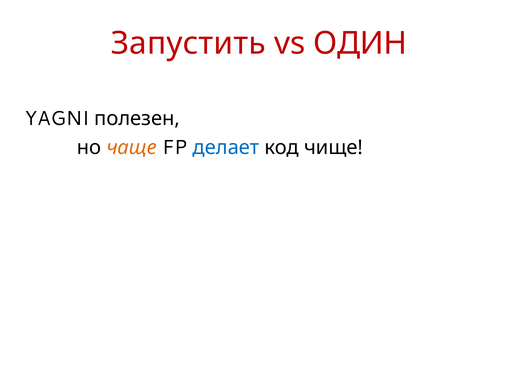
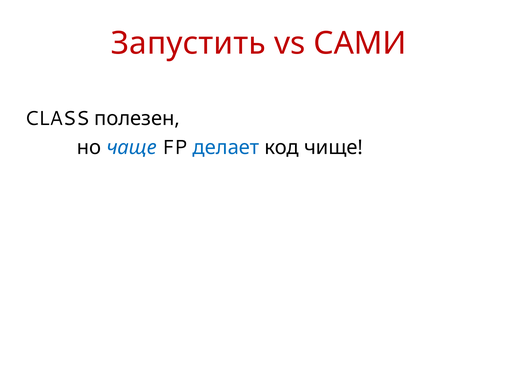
ОДИН: ОДИН -> САМИ (360, 43)
YAGNI: YAGNI -> CLASS (57, 119)
чаще colour: orange -> blue (132, 148)
